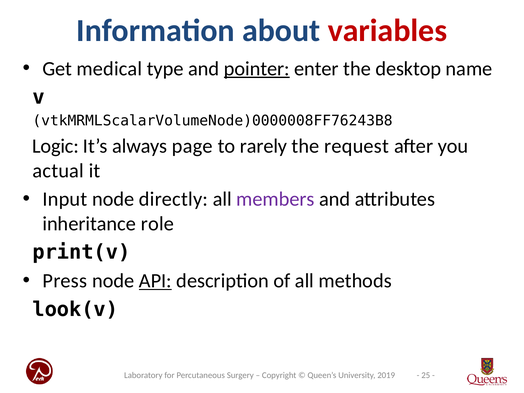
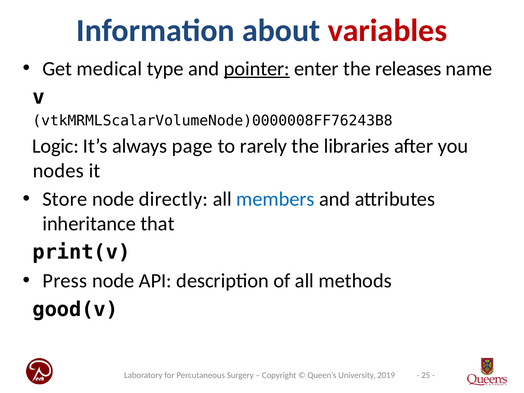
desktop: desktop -> releases (408, 69)
request: request -> libraries (357, 146)
actual: actual -> nodes (58, 171)
Input: Input -> Store (65, 199)
members colour: purple -> blue (275, 199)
role: role -> that (158, 224)
API underline: present -> none (155, 281)
look(v: look(v -> good(v (75, 309)
